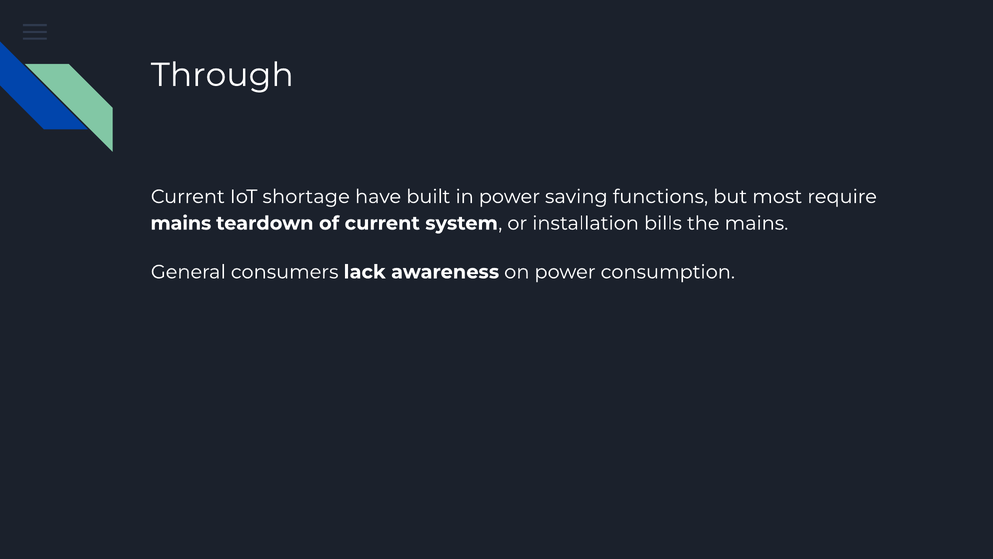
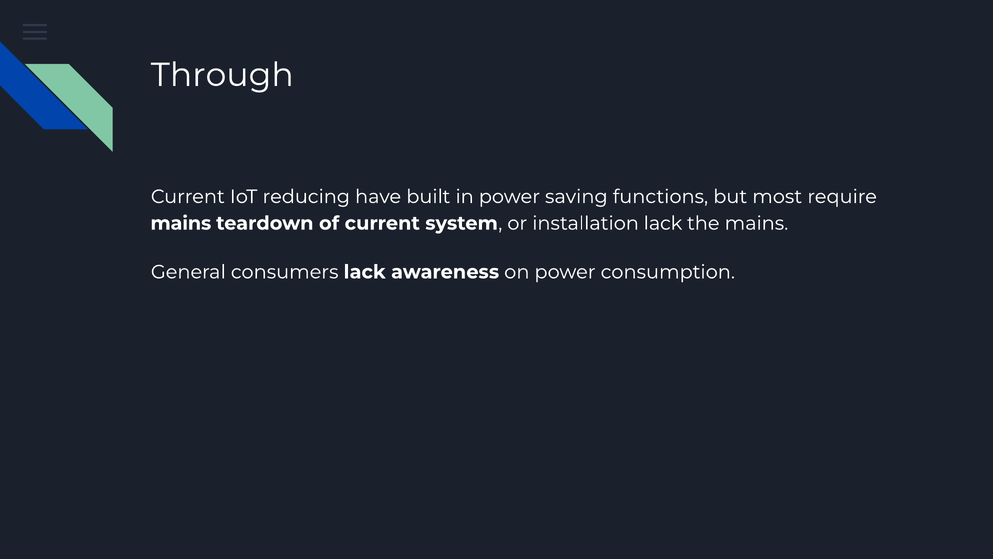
shortage: shortage -> reducing (306, 197)
installation bills: bills -> lack (663, 223)
